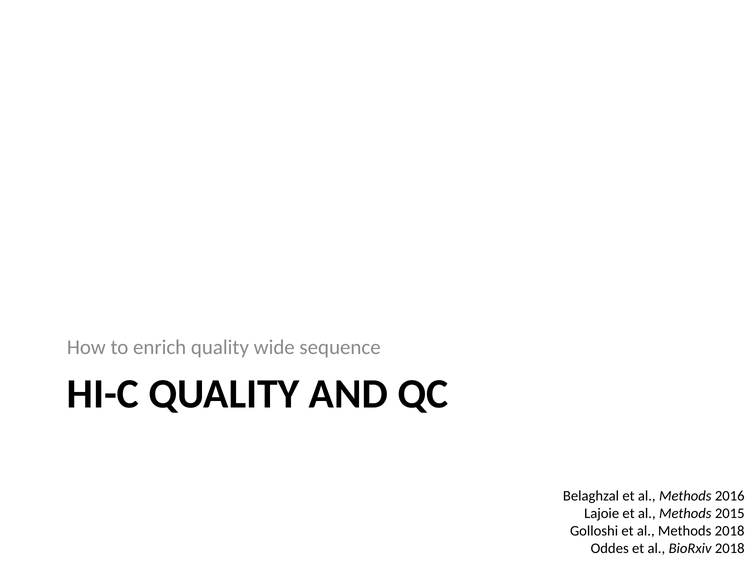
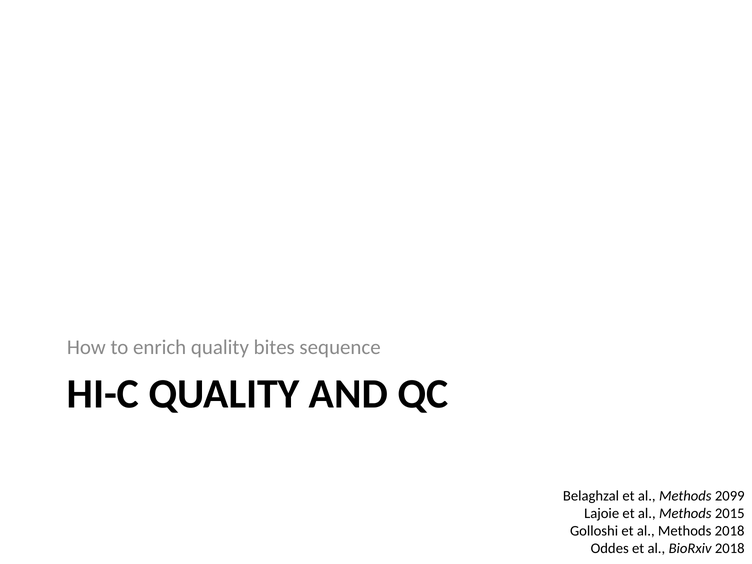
wide: wide -> bites (274, 348)
2016: 2016 -> 2099 (730, 496)
